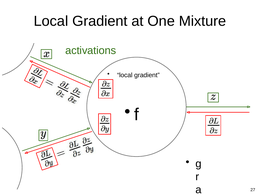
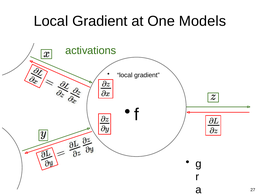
Mixture: Mixture -> Models (202, 21)
